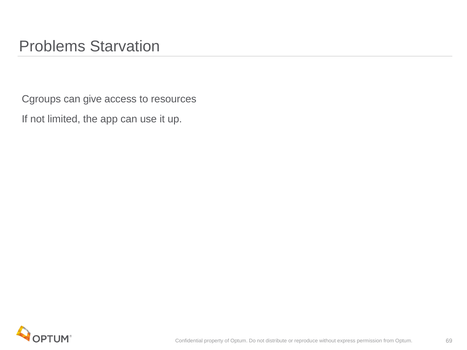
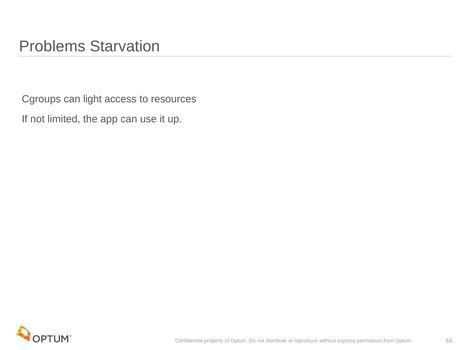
give: give -> light (92, 99)
